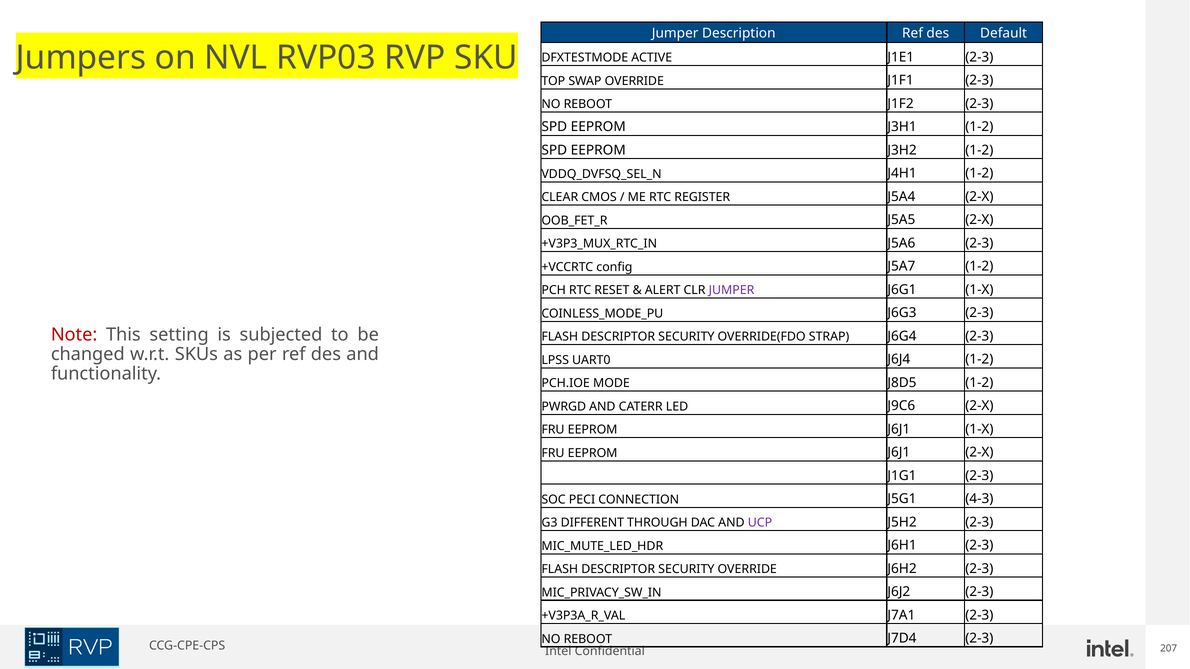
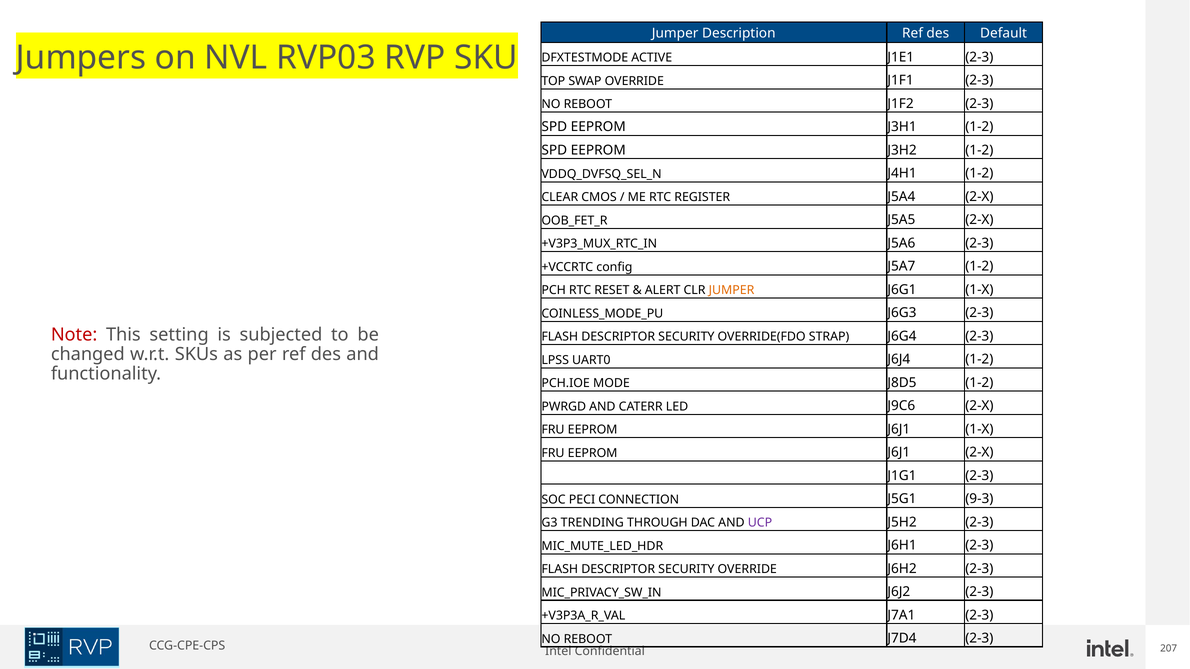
JUMPER colour: purple -> orange (732, 291)
4-3: 4-3 -> 9-3 (979, 499)
DIFFERENT: DIFFERENT -> TRENDING (592, 523)
